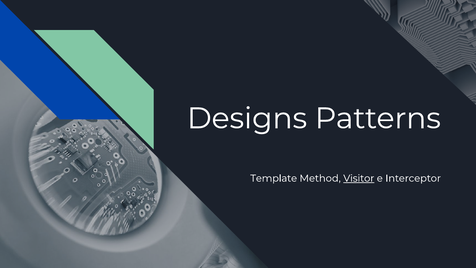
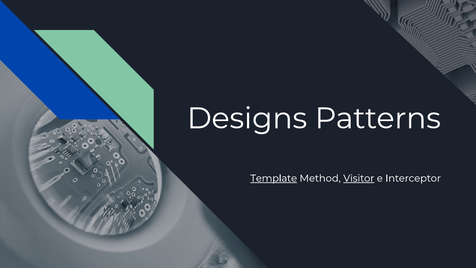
Template underline: none -> present (274, 178)
